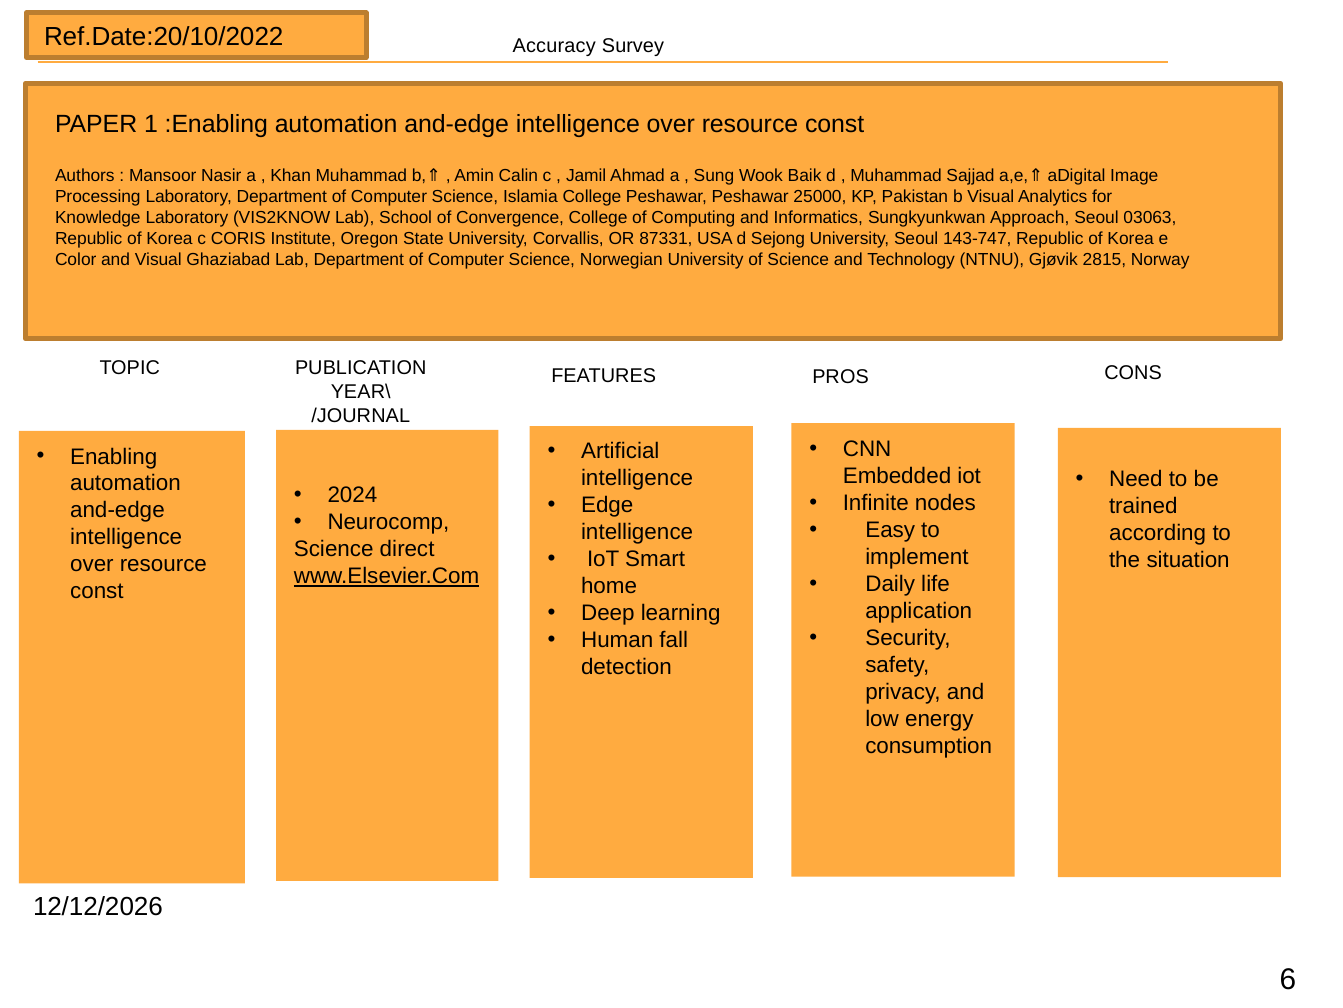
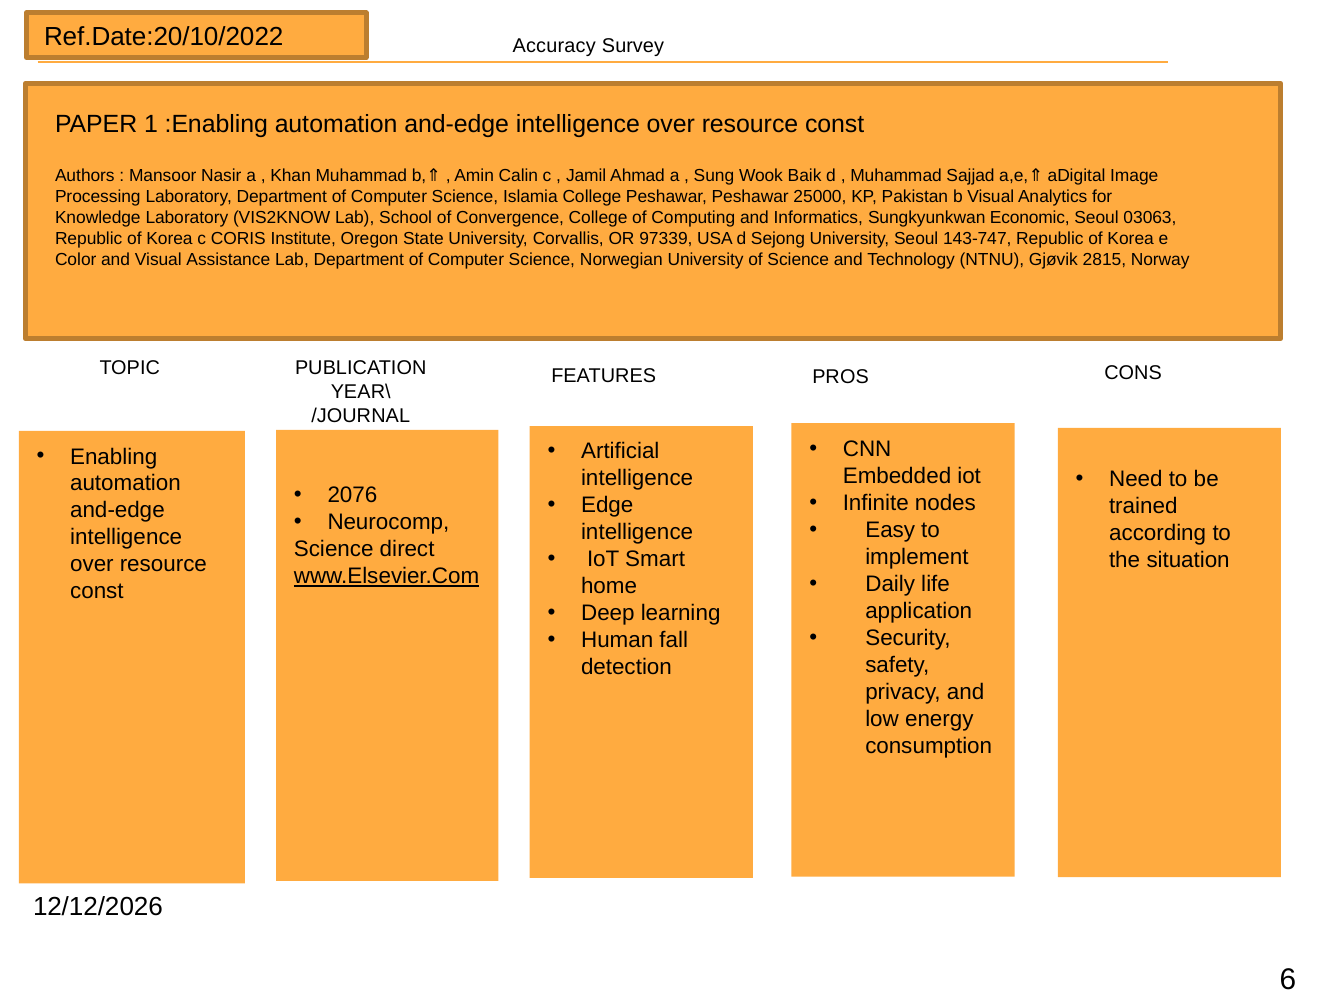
Approach: Approach -> Economic (1030, 217)
87331: 87331 -> 97339 (666, 238)
Ghaziabad: Ghaziabad -> Assistance (228, 259)
2024: 2024 -> 2076 (352, 495)
